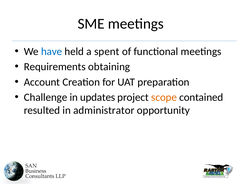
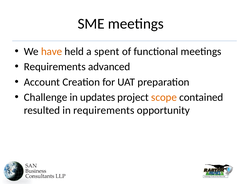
have colour: blue -> orange (52, 51)
obtaining: obtaining -> advanced (109, 67)
in administrator: administrator -> requirements (104, 110)
